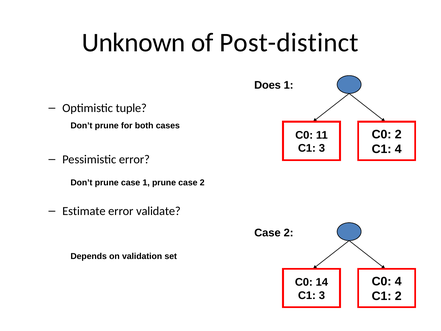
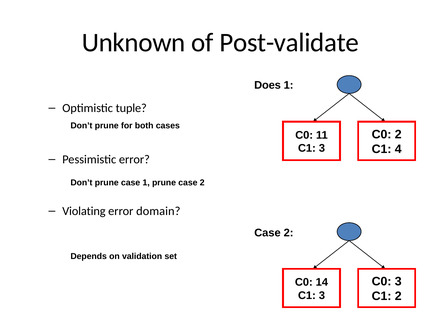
Post-distinct: Post-distinct -> Post-validate (289, 43)
Estimate: Estimate -> Violating (84, 211)
validate: validate -> domain (158, 211)
C0 4: 4 -> 3 (398, 281)
